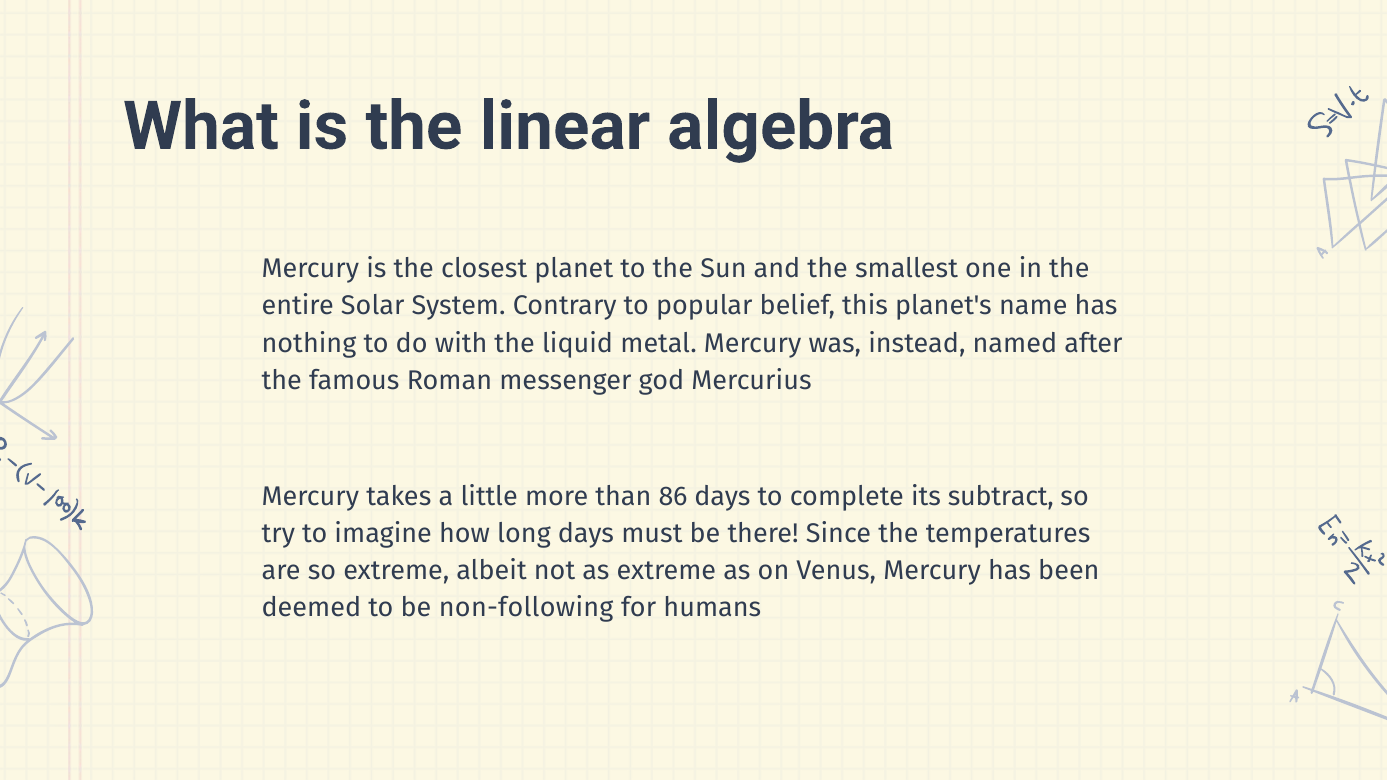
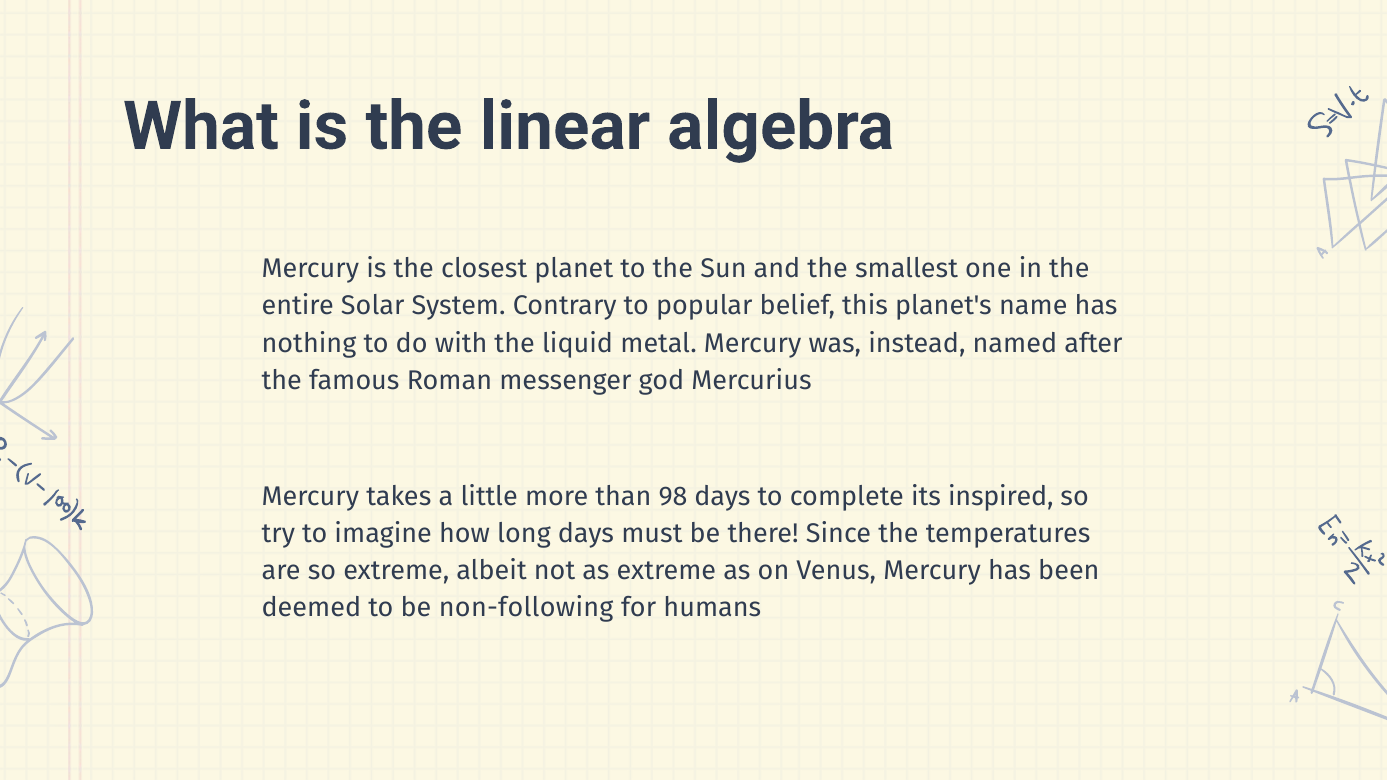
86: 86 -> 98 (673, 496)
subtract: subtract -> inspired (1001, 496)
